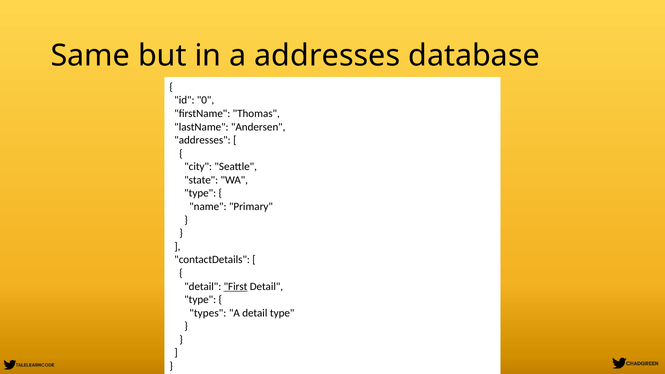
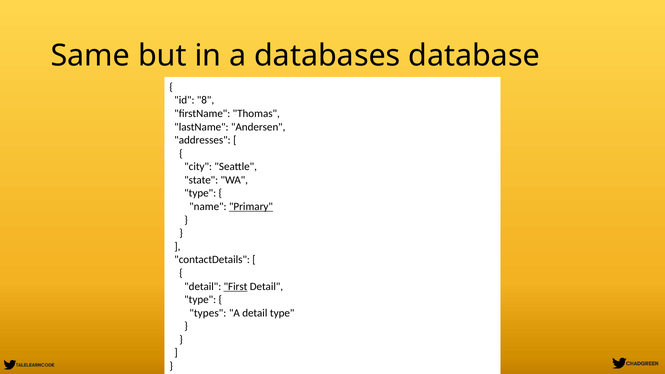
a addresses: addresses -> databases (327, 56)
0: 0 -> 8 (206, 100)
Primary underline: none -> present (251, 207)
